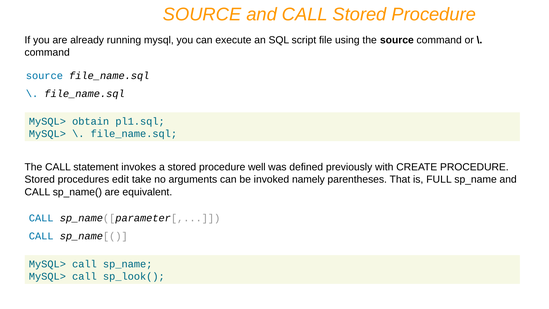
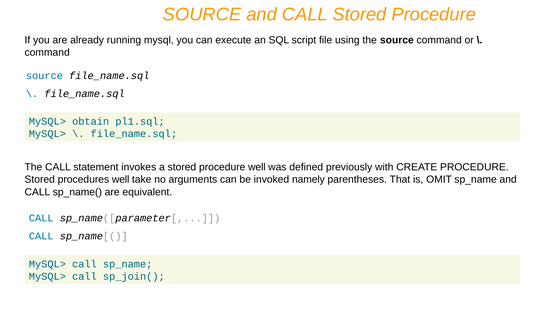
procedures edit: edit -> well (121, 179)
FULL: FULL -> OMIT (439, 179)
sp_look(: sp_look( -> sp_join( (134, 276)
